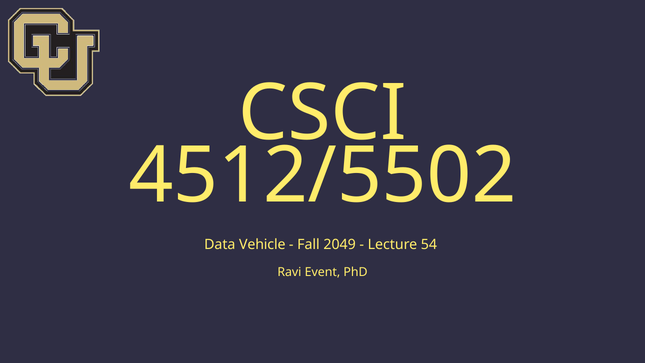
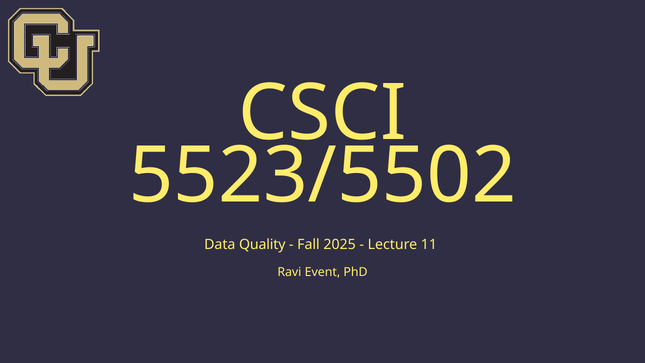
4512/5502: 4512/5502 -> 5523/5502 (323, 176)
Vehicle: Vehicle -> Quality (262, 245)
2049: 2049 -> 2025 (340, 245)
54: 54 -> 11 (429, 245)
